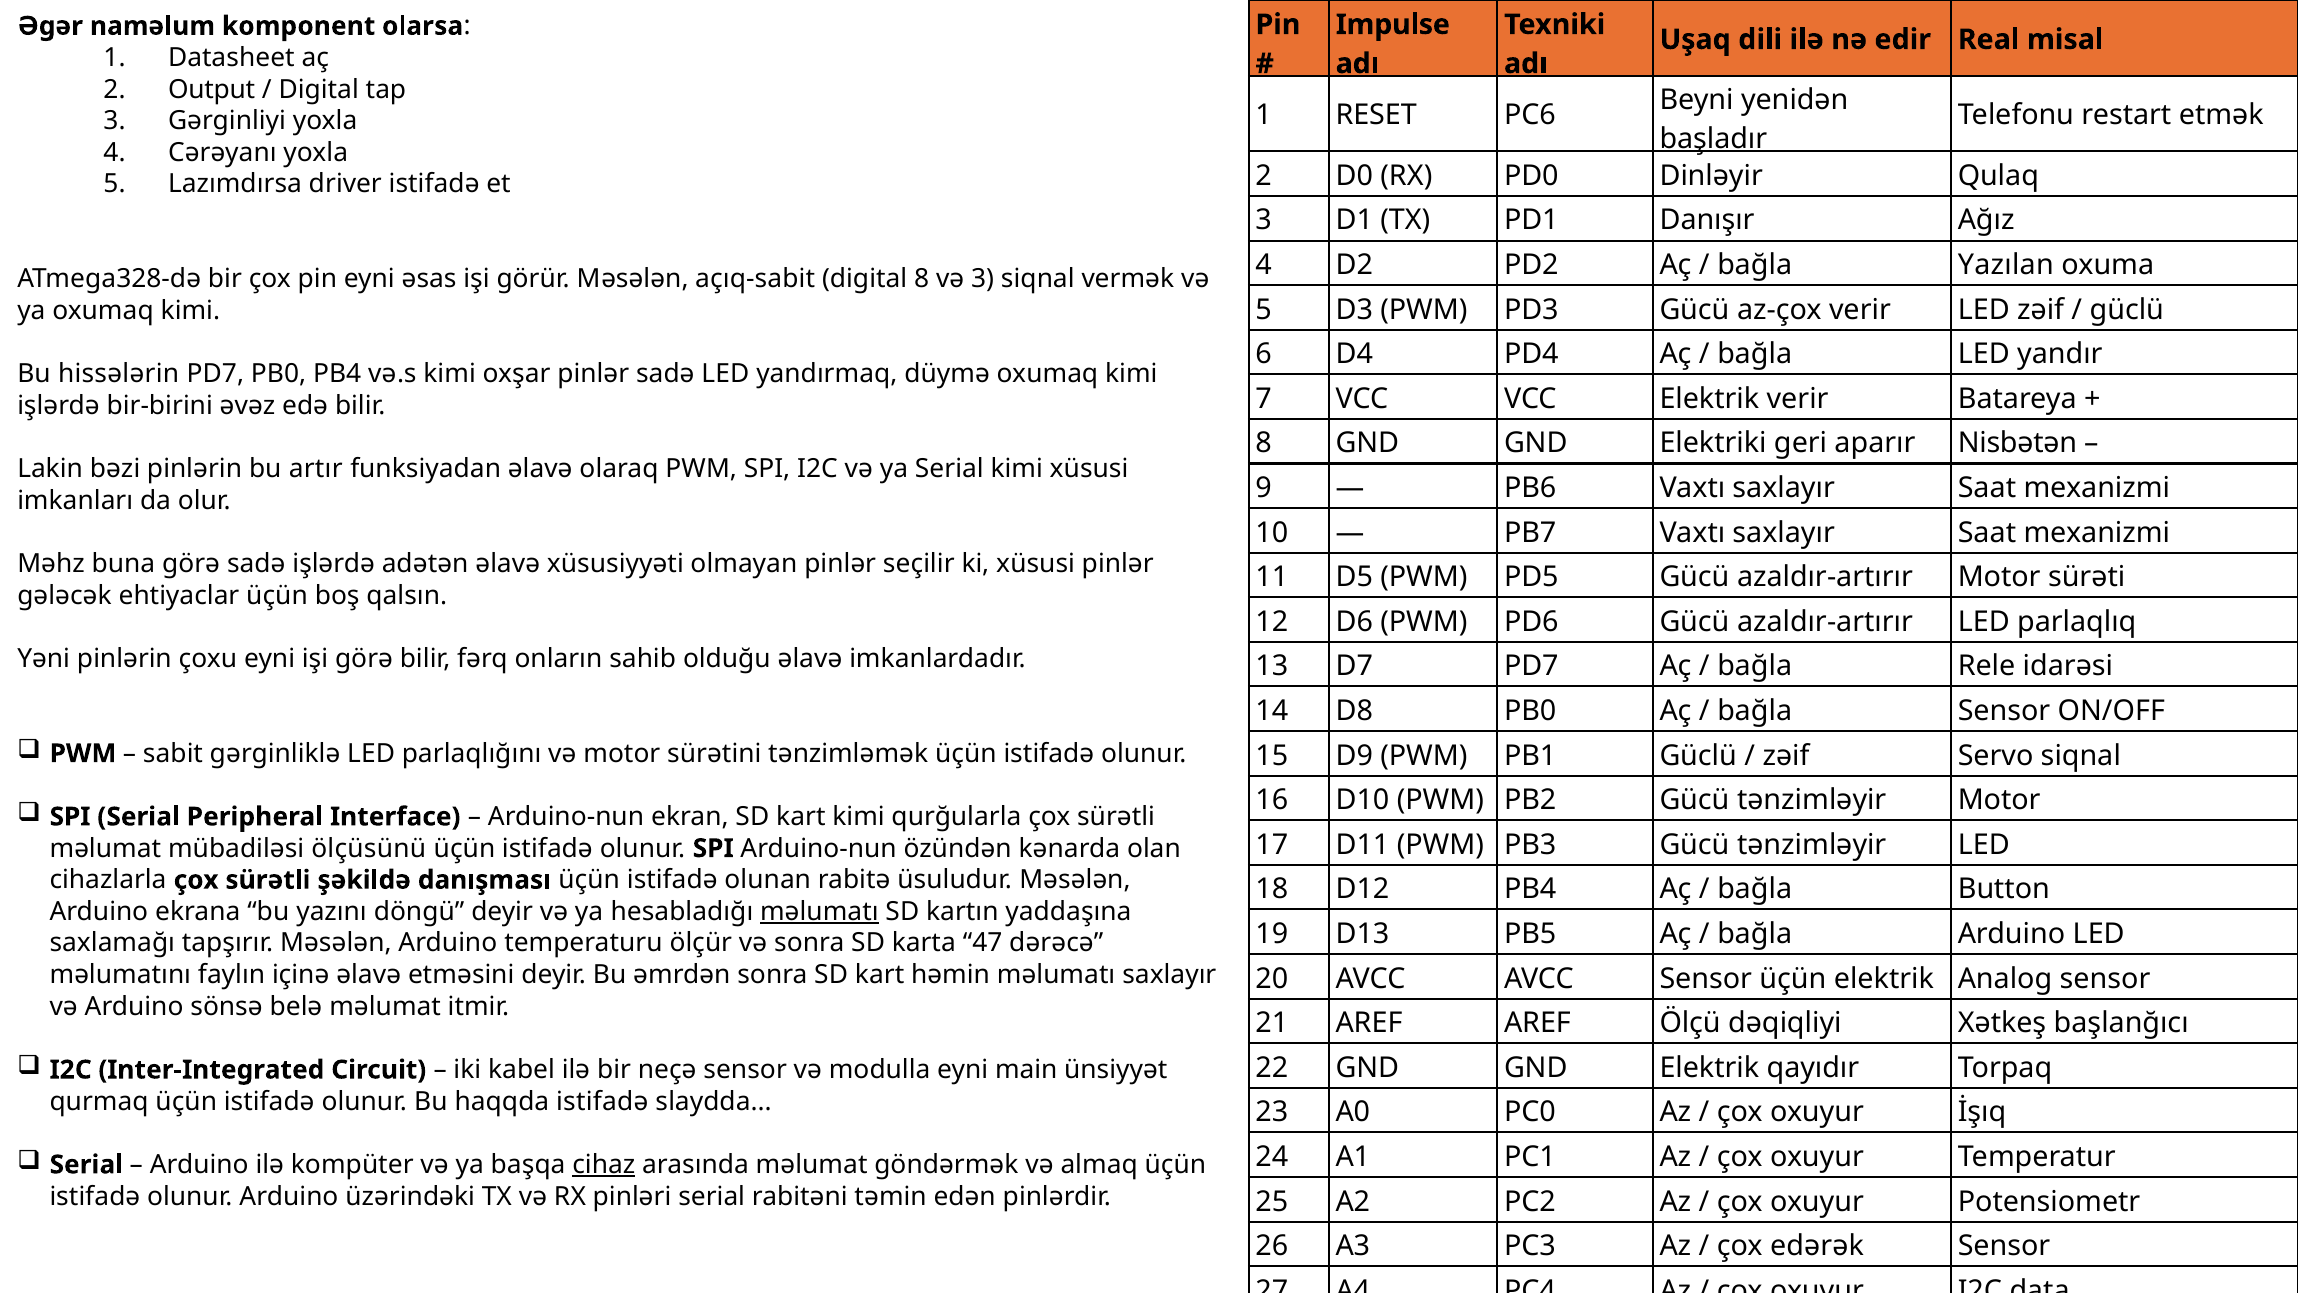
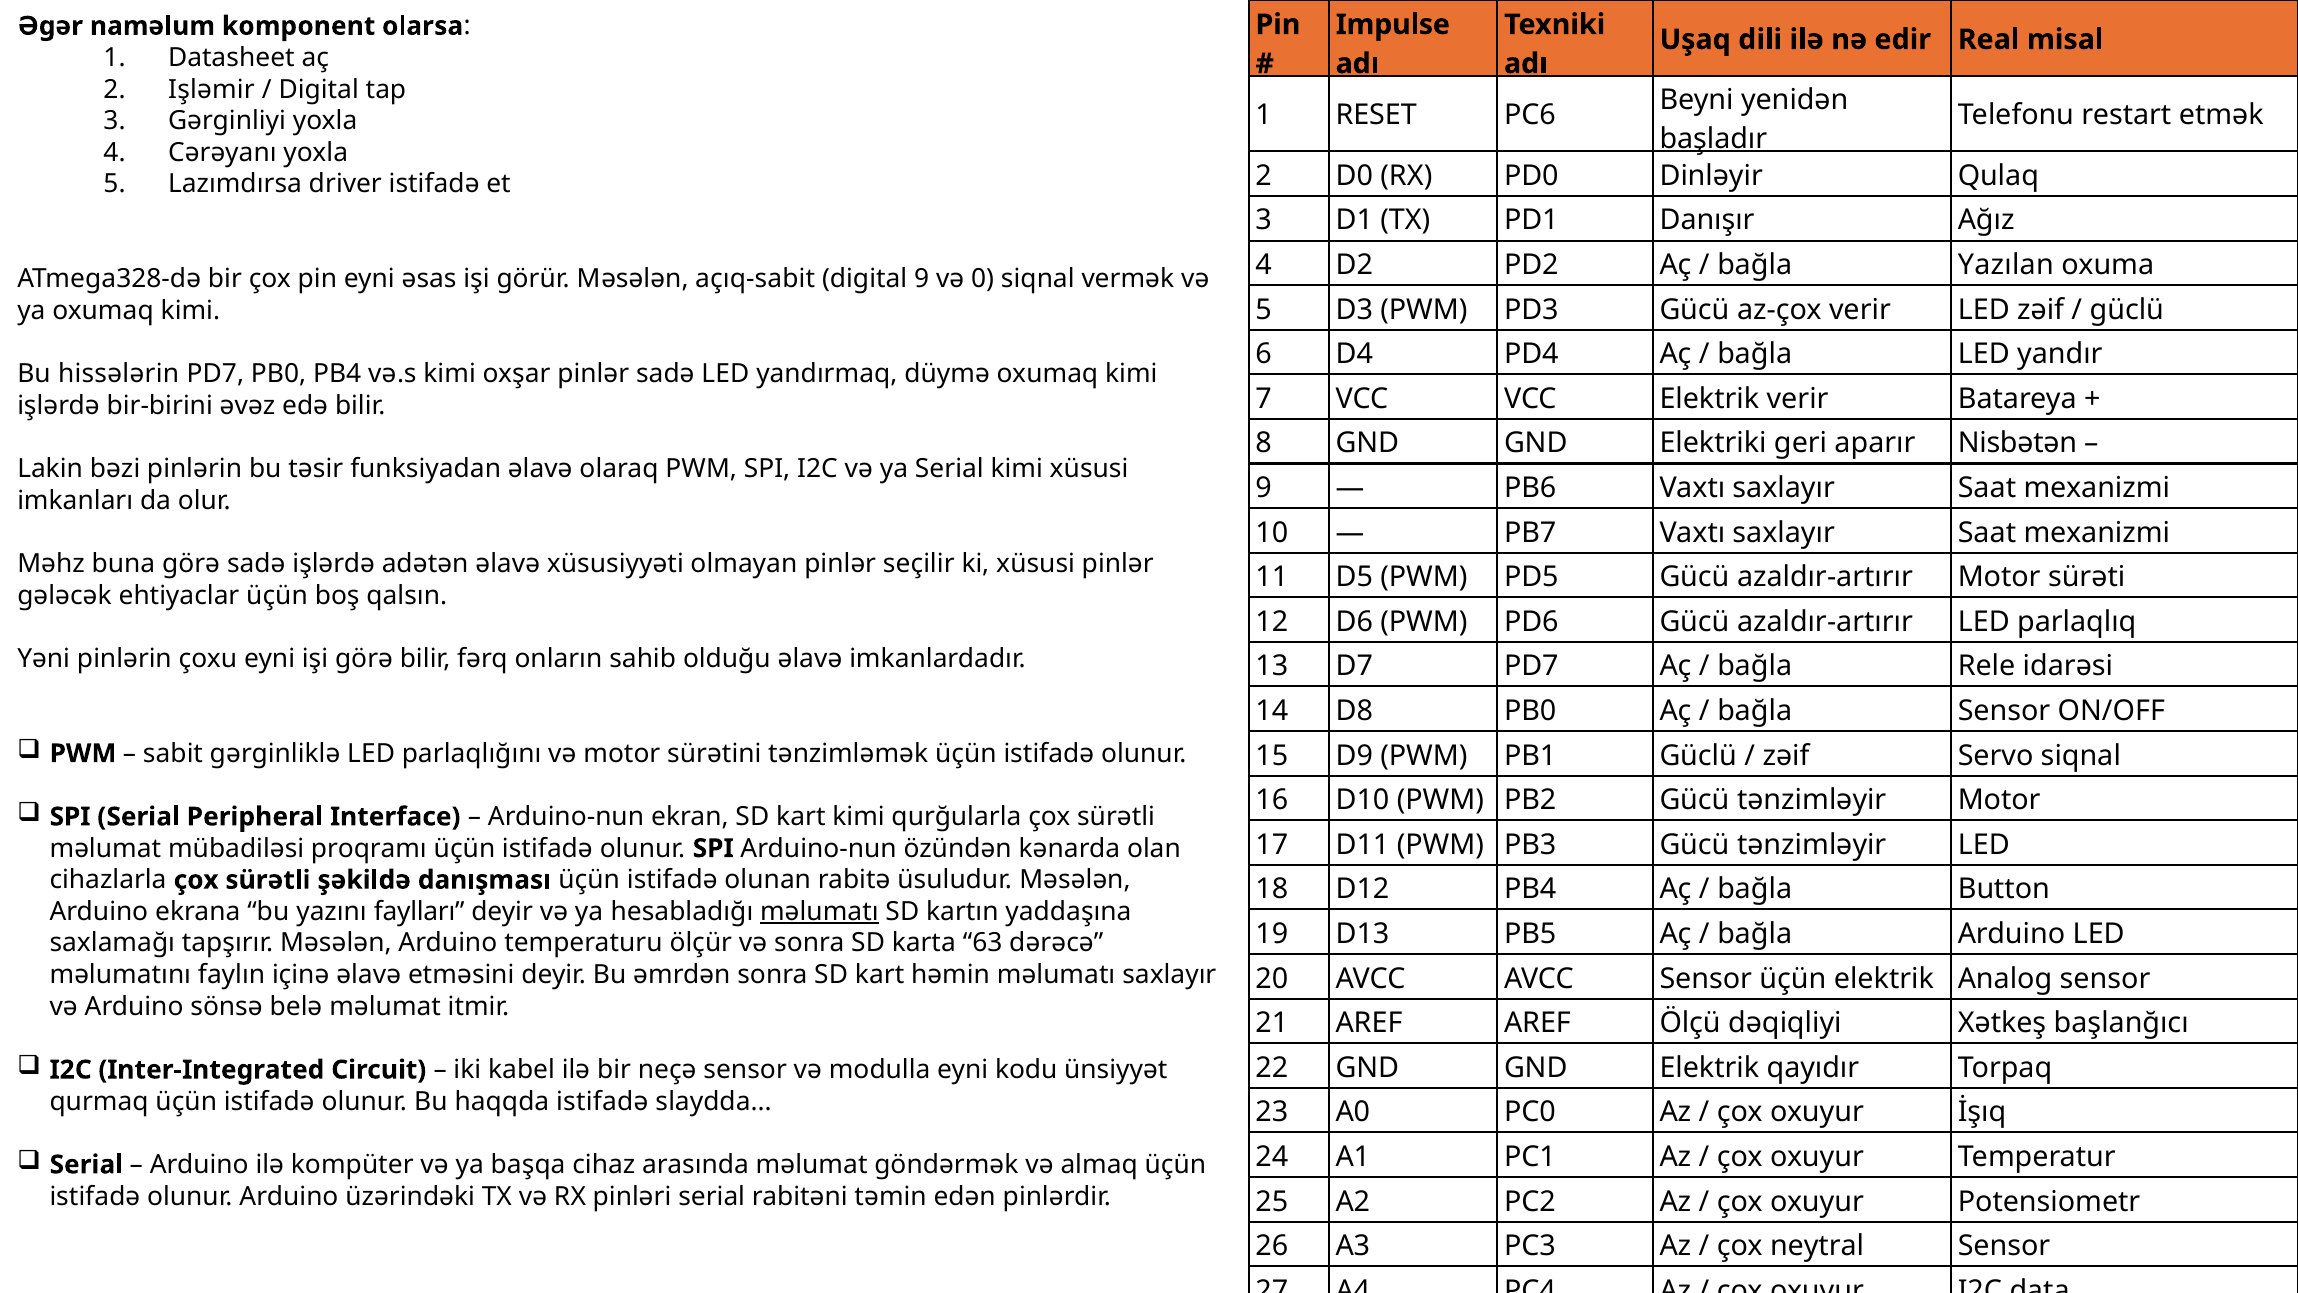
Output: Output -> Işləmir (211, 89)
digital 8: 8 -> 9 (922, 279)
və 3: 3 -> 0 (983, 279)
artır: artır -> təsir (316, 469)
ölçüsünü: ölçüsünü -> proqramı (369, 848)
döngü: döngü -> faylları (419, 911)
47: 47 -> 63 (983, 943)
main: main -> kodu (1026, 1070)
cihaz underline: present -> none (604, 1164)
edərək: edərək -> neytral (1817, 1246)
